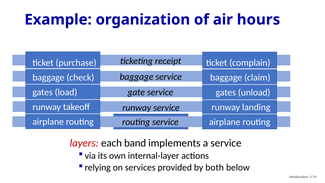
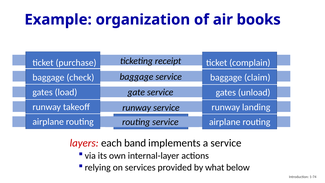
hours: hours -> books (259, 20)
both: both -> what (215, 167)
